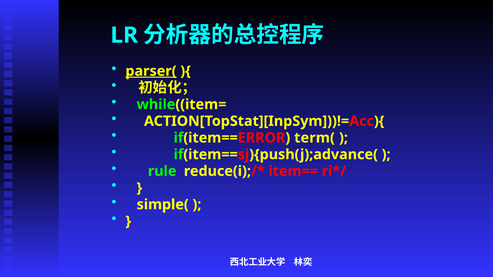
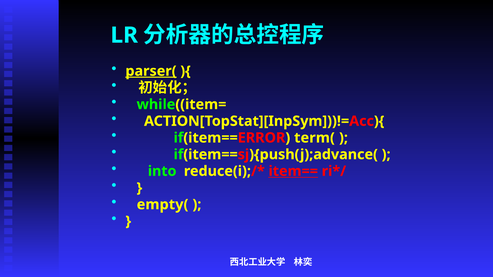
rule: rule -> into (162, 171)
item== underline: none -> present (293, 171)
simple(: simple( -> empty( (163, 205)
